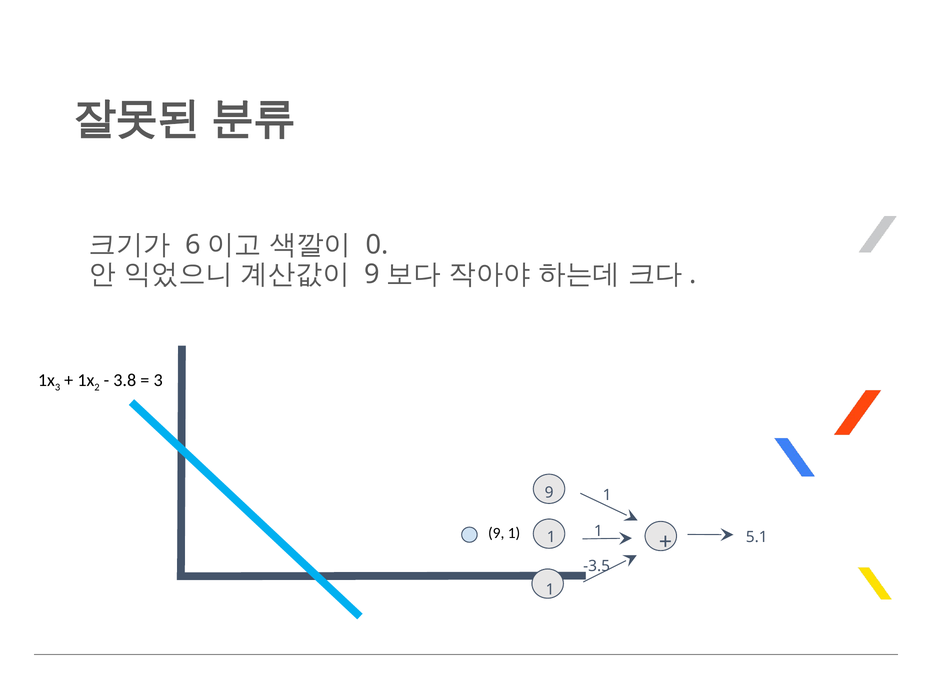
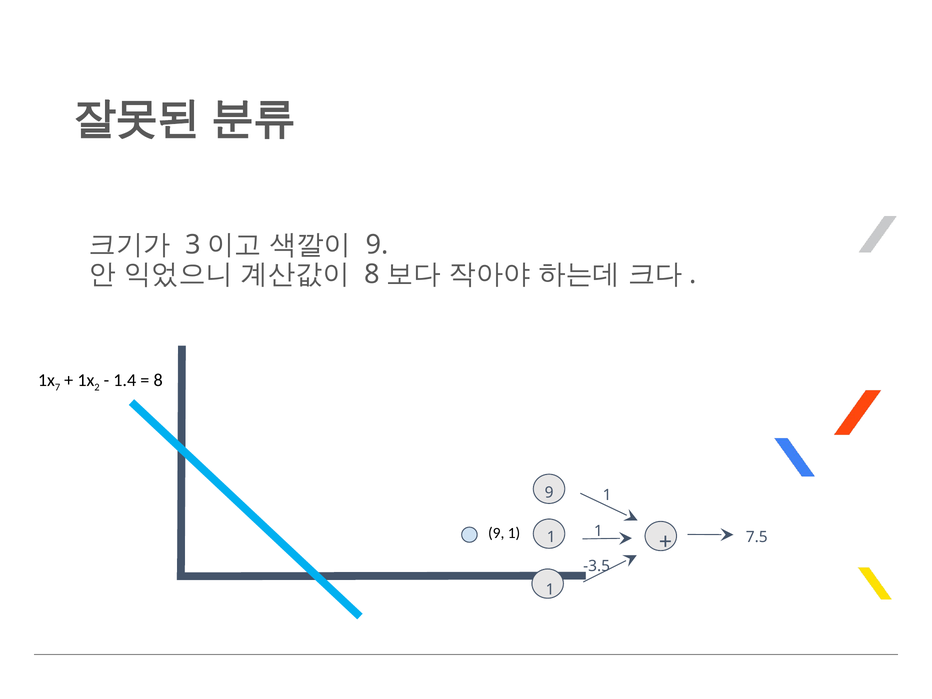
6: 6 -> 3 (193, 245)
0: 0 -> 9 (377, 245)
9: 9 -> 8 (372, 274)
3: 3 -> 7 (58, 387)
3.8: 3.8 -> 1.4 (125, 380)
3: 3 -> 8 (158, 380)
5.1: 5.1 -> 7.5 (757, 537)
